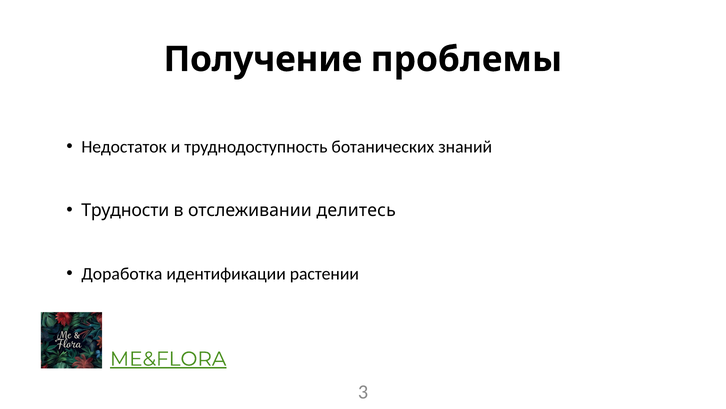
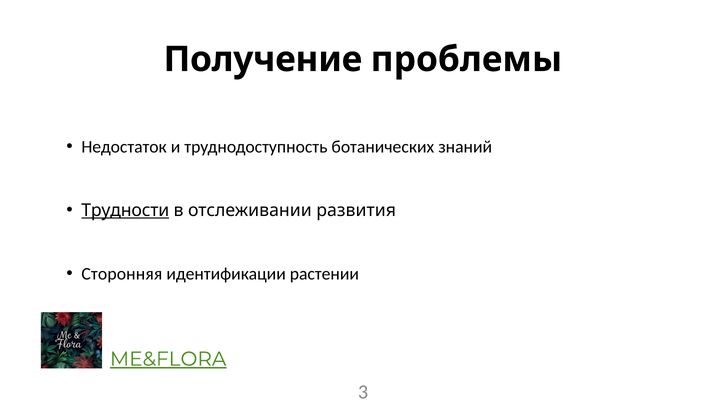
Трудности underline: none -> present (125, 210)
делитесь: делитесь -> развития (356, 210)
Доработка: Доработка -> Сторонняя (122, 274)
